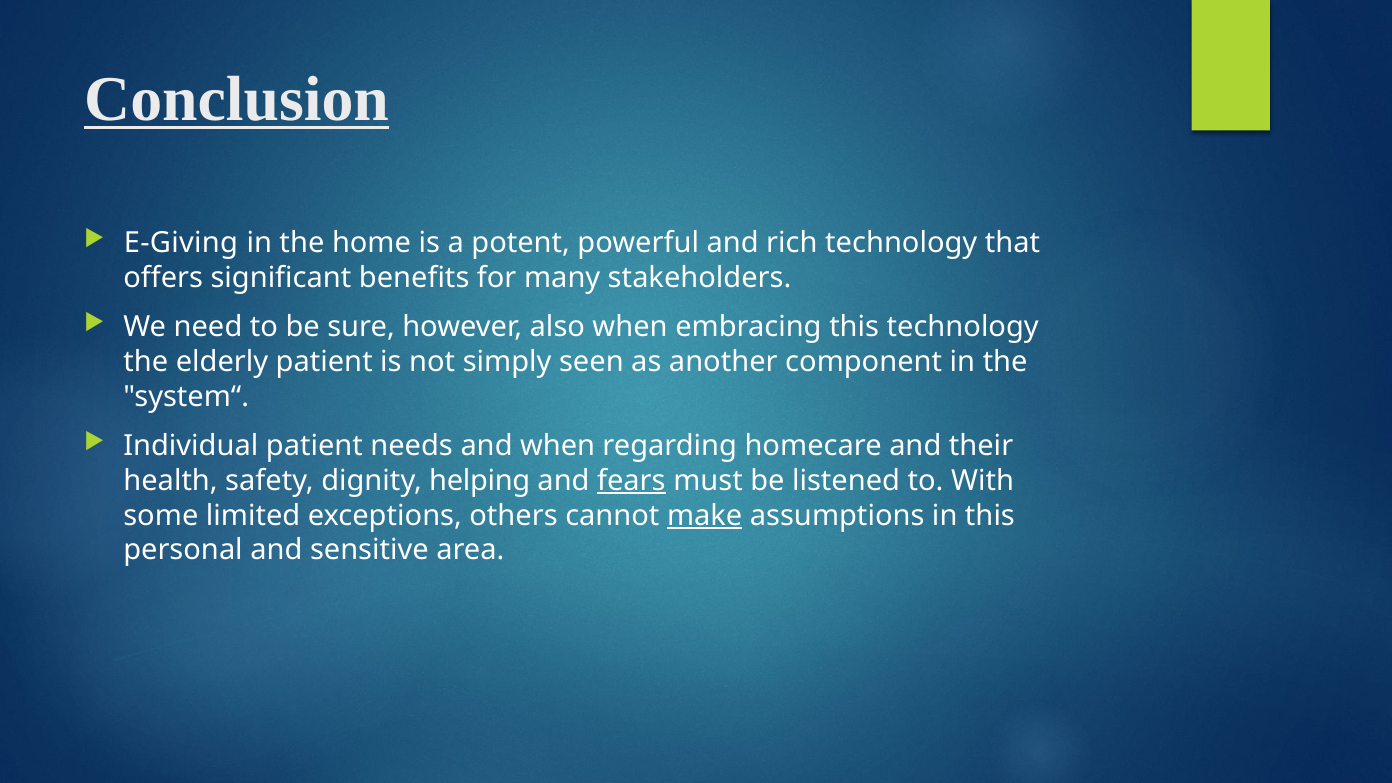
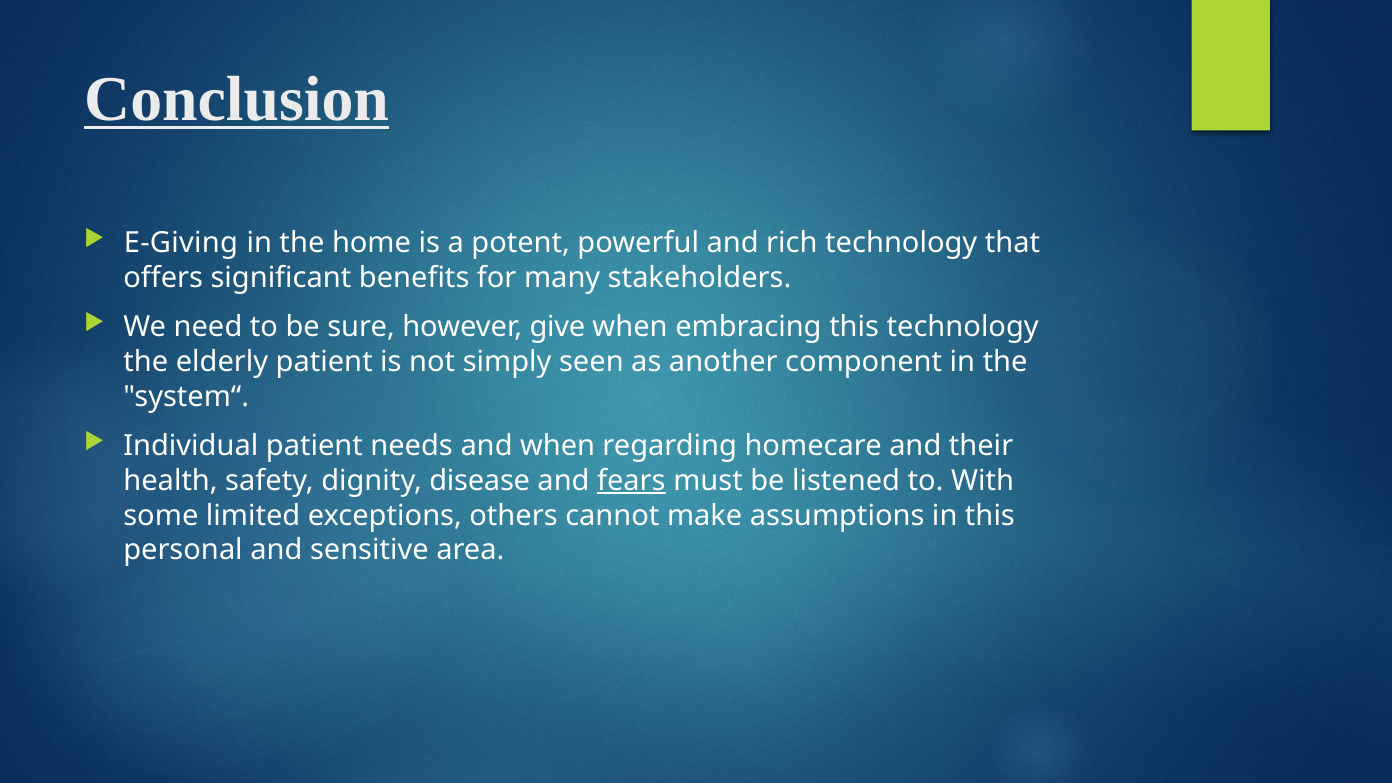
also: also -> give (557, 327)
helping: helping -> disease (480, 481)
make underline: present -> none (705, 516)
